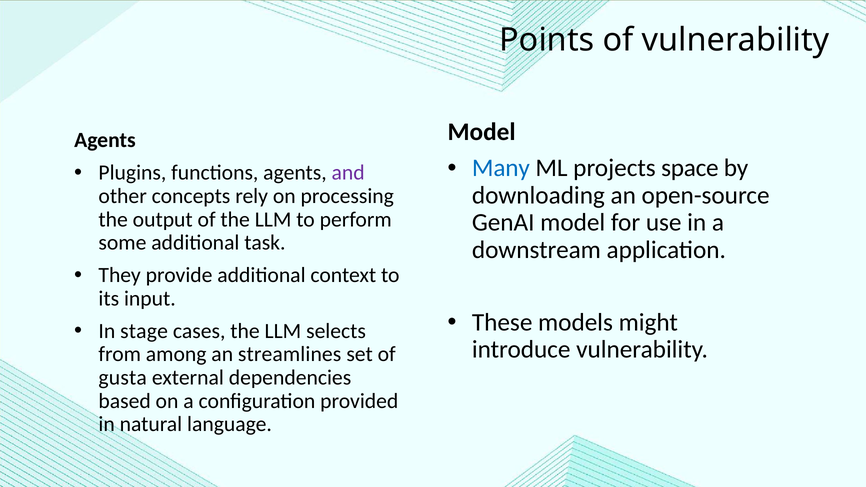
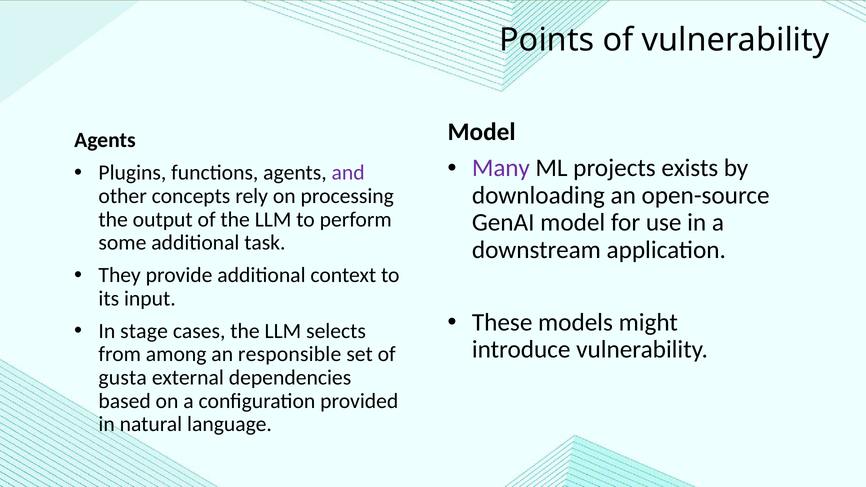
Many colour: blue -> purple (501, 168)
space: space -> exists (690, 168)
streamlines: streamlines -> responsible (290, 354)
